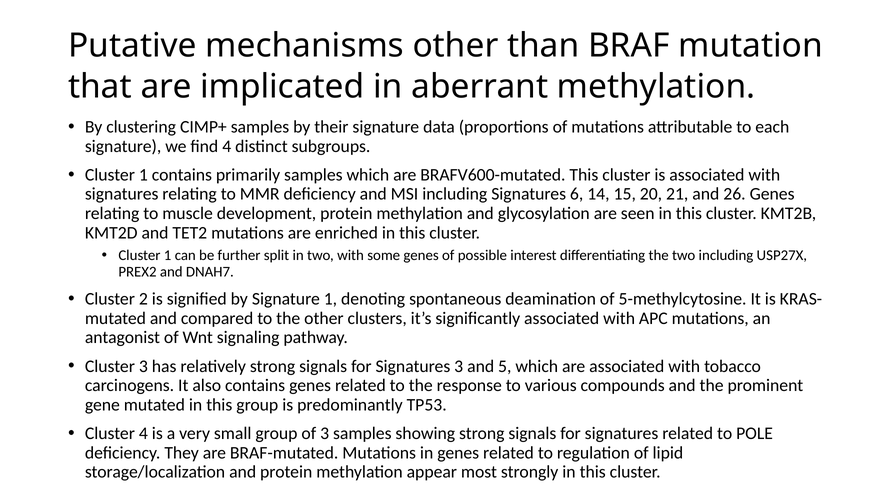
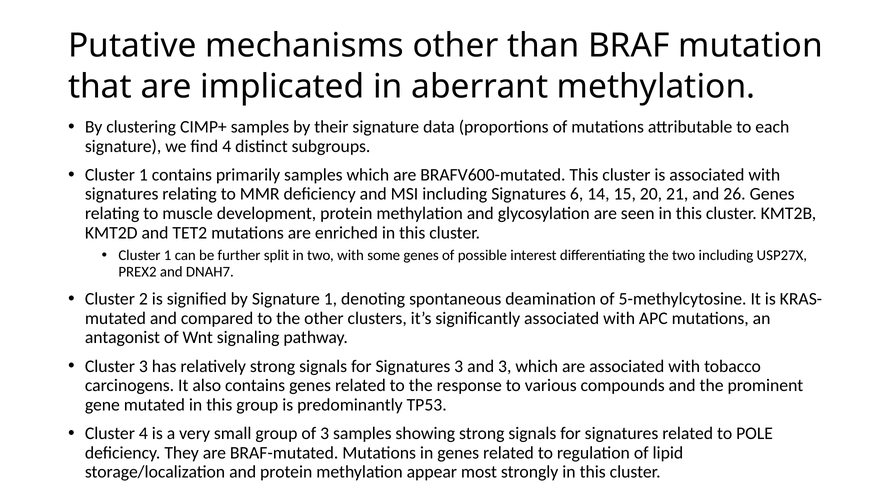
and 5: 5 -> 3 (505, 366)
